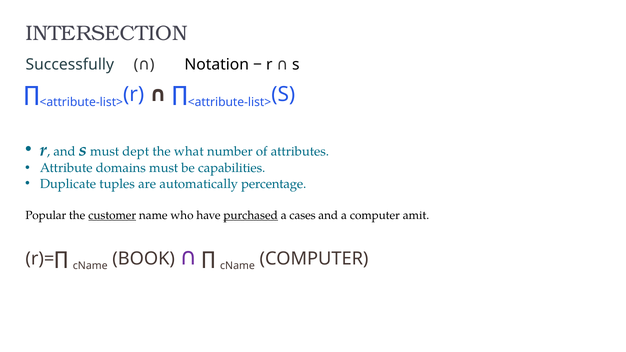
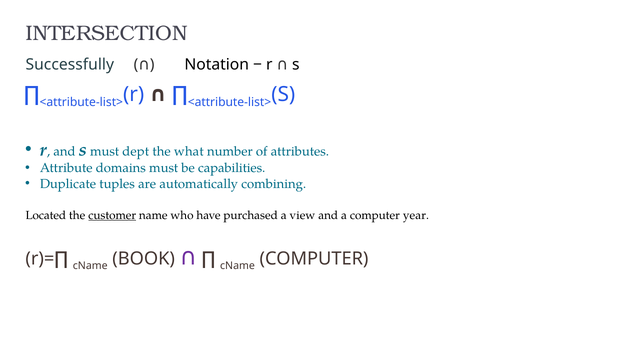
percentage: percentage -> combining (274, 184)
Popular: Popular -> Located (46, 215)
purchased underline: present -> none (251, 215)
cases: cases -> view (302, 215)
amit: amit -> year (416, 215)
